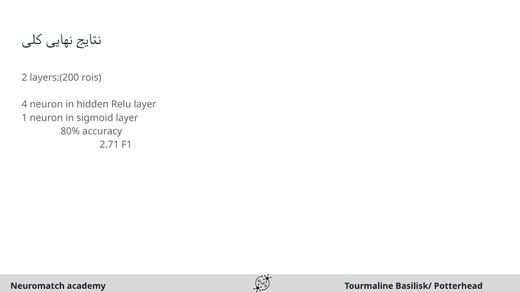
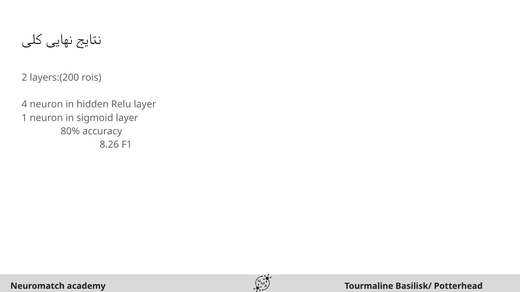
2.71: 2.71 -> 8.26 (109, 145)
